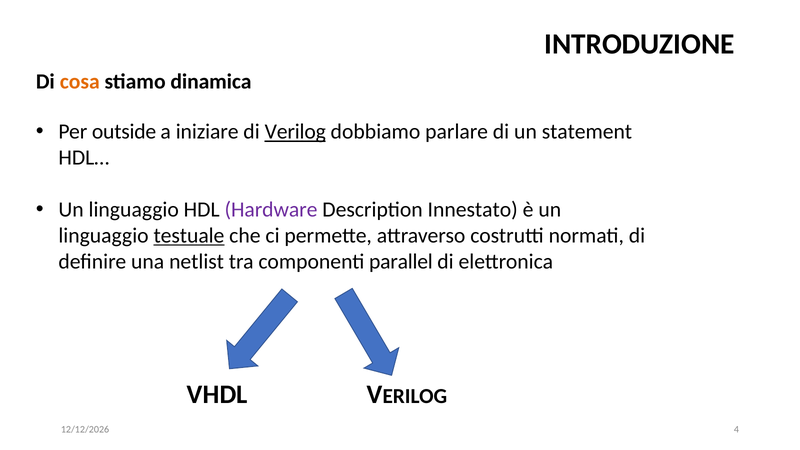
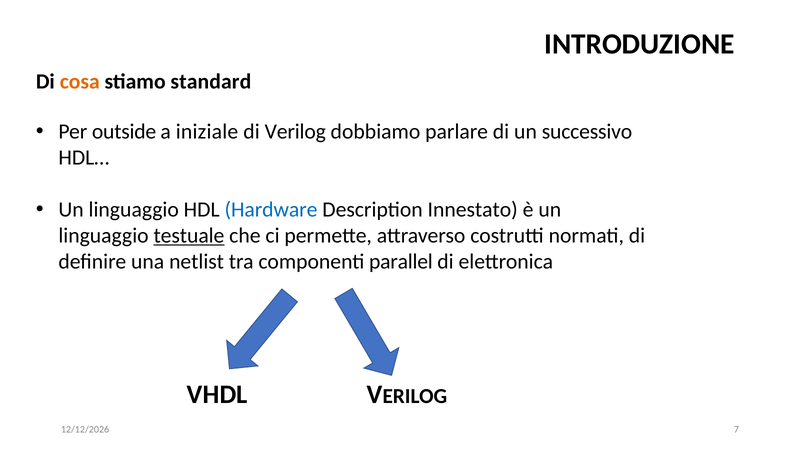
dinamica: dinamica -> standard (211, 82)
iniziare: iniziare -> iniziale (207, 132)
Verilog underline: present -> none (295, 132)
statement: statement -> successivo (587, 132)
Hardware colour: purple -> blue (271, 210)
4: 4 -> 7 (737, 430)
